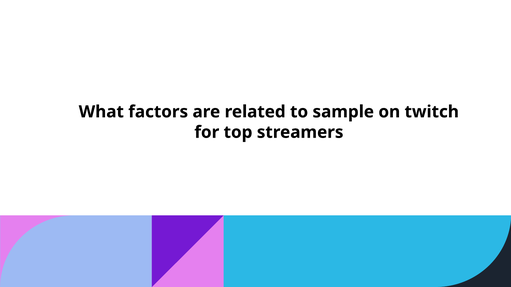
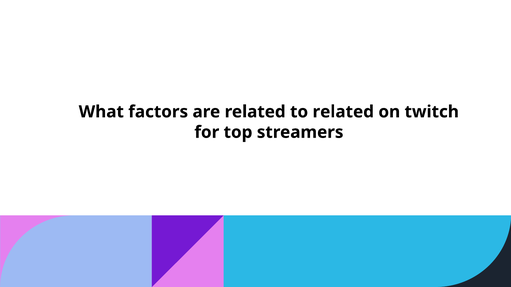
to sample: sample -> related (343, 112)
